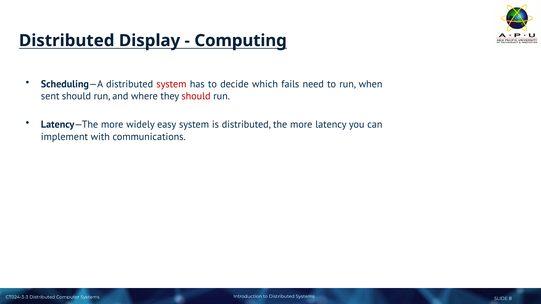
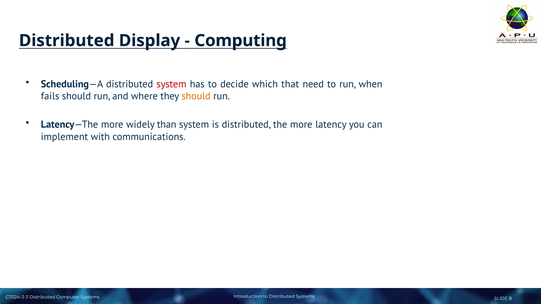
fails: fails -> that (290, 84)
sent: sent -> fails (50, 96)
should colour: red -> orange (196, 96)
easy: easy -> than (167, 125)
